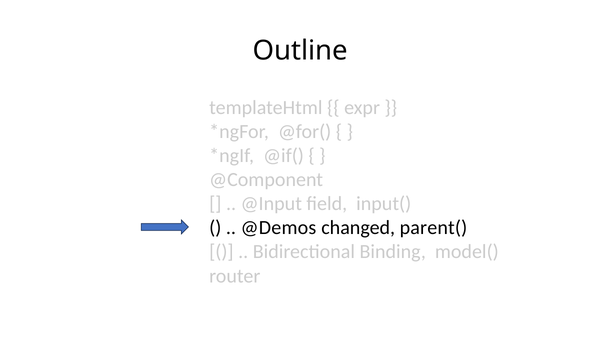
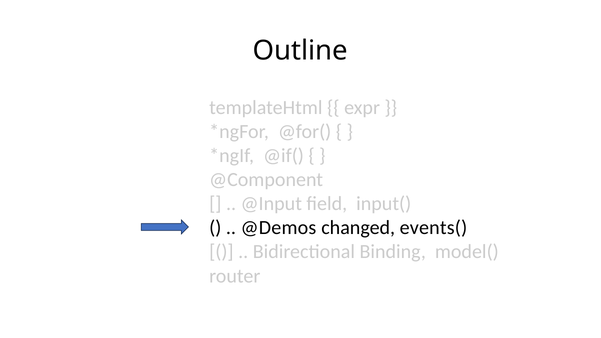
parent(: parent( -> events( (433, 228)
